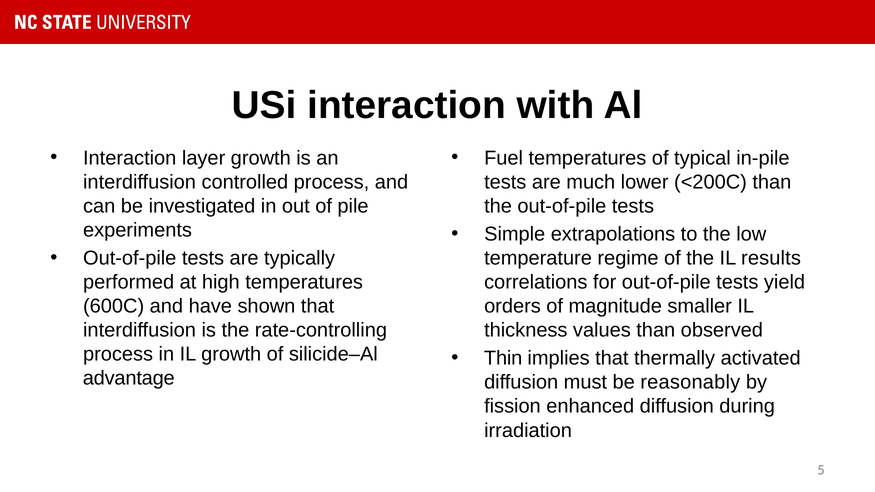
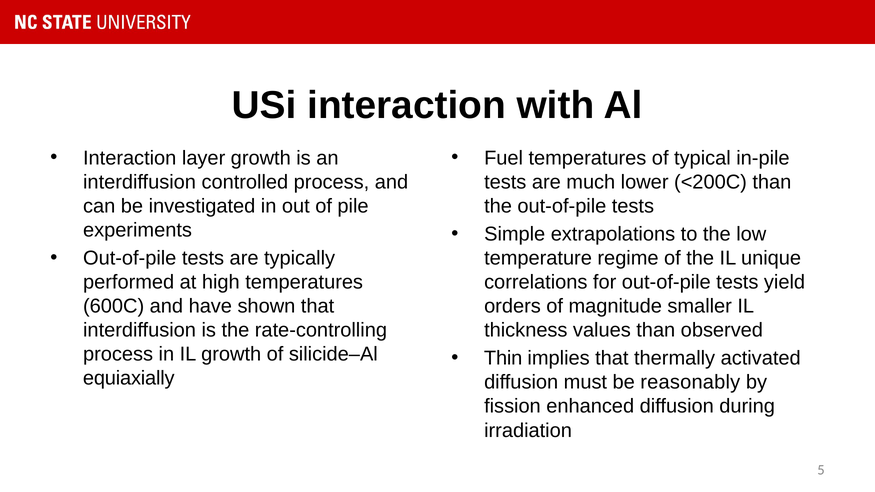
results: results -> unique (771, 258)
advantage: advantage -> equiaxially (129, 378)
